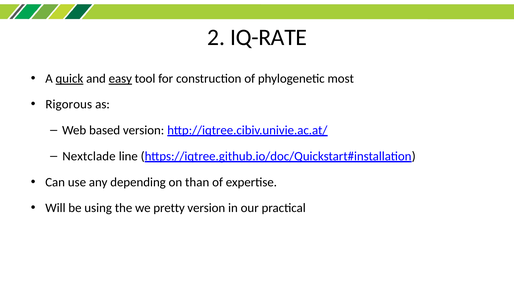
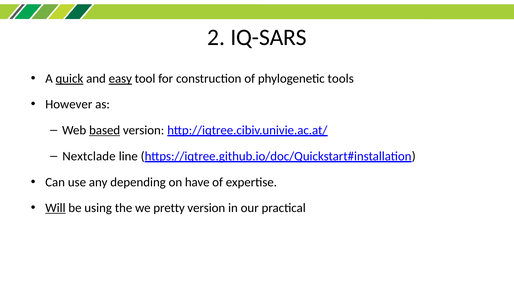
IQ-RATE: IQ-RATE -> IQ-SARS (269, 37)
most: most -> tools (341, 79)
Rigorous: Rigorous -> However (69, 104)
based underline: none -> present (105, 130)
than: than -> have (197, 182)
Will underline: none -> present (55, 208)
